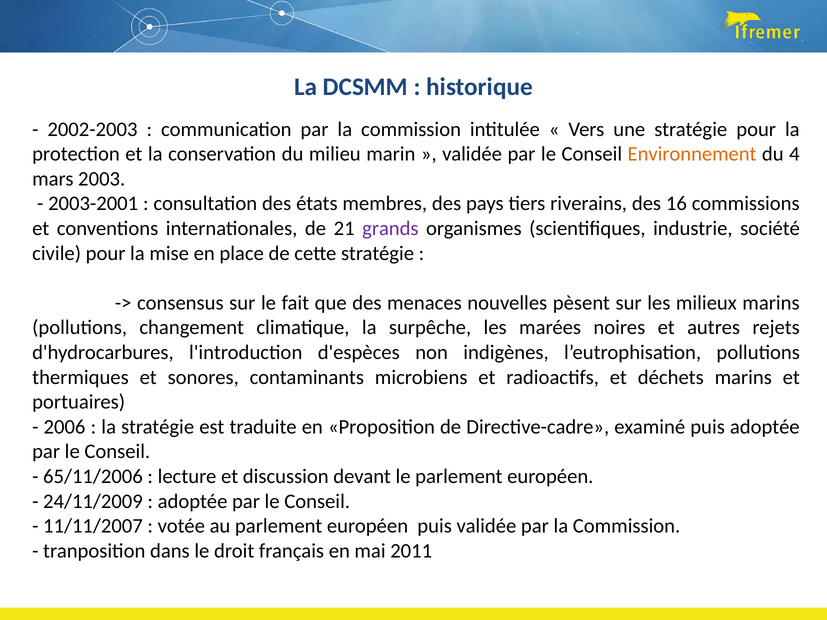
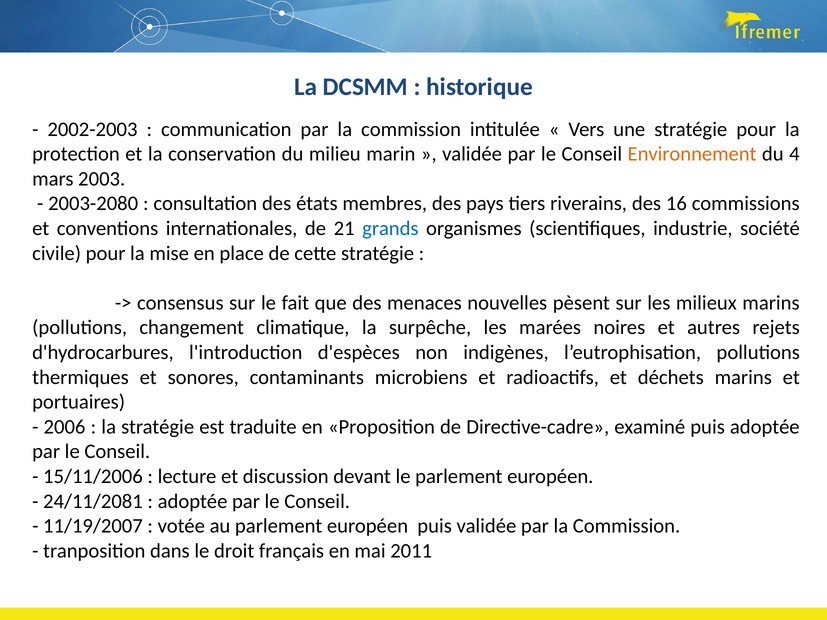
2003-2001: 2003-2001 -> 2003-2080 (93, 204)
grands colour: purple -> blue (390, 229)
65/11/2006: 65/11/2006 -> 15/11/2006 (93, 477)
24/11/2009: 24/11/2009 -> 24/11/2081 (93, 501)
11/11/2007: 11/11/2007 -> 11/19/2007 (93, 526)
